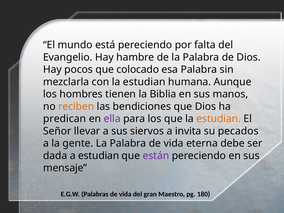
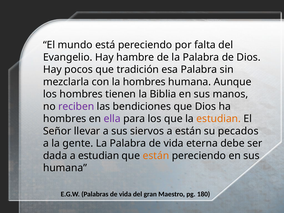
colocado: colocado -> tradición (138, 70)
con la estudian: estudian -> hombres (144, 82)
reciben colour: orange -> purple (76, 106)
predican: predican -> hombres (65, 119)
a invita: invita -> están (188, 131)
están colour: purple -> orange (156, 156)
mensaje: mensaje -> humana (65, 168)
